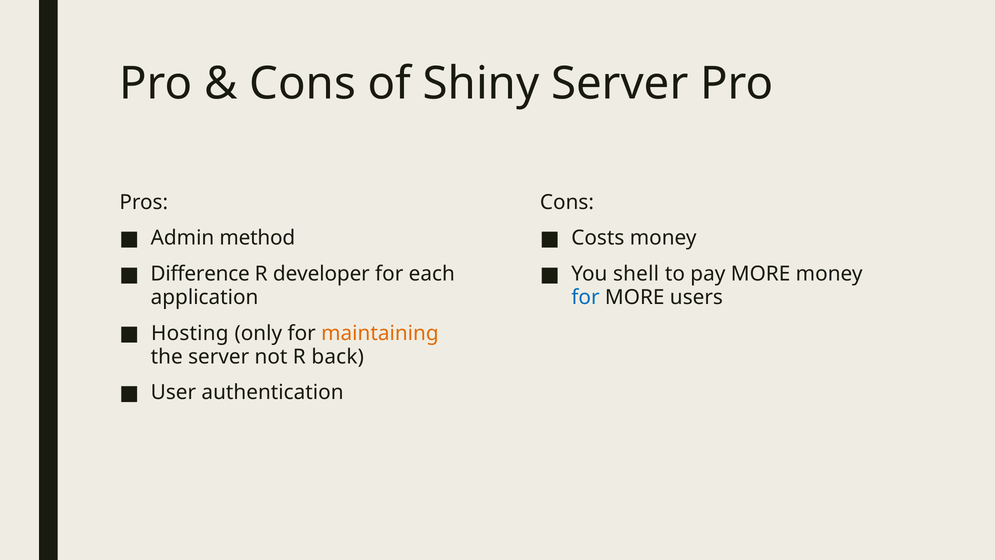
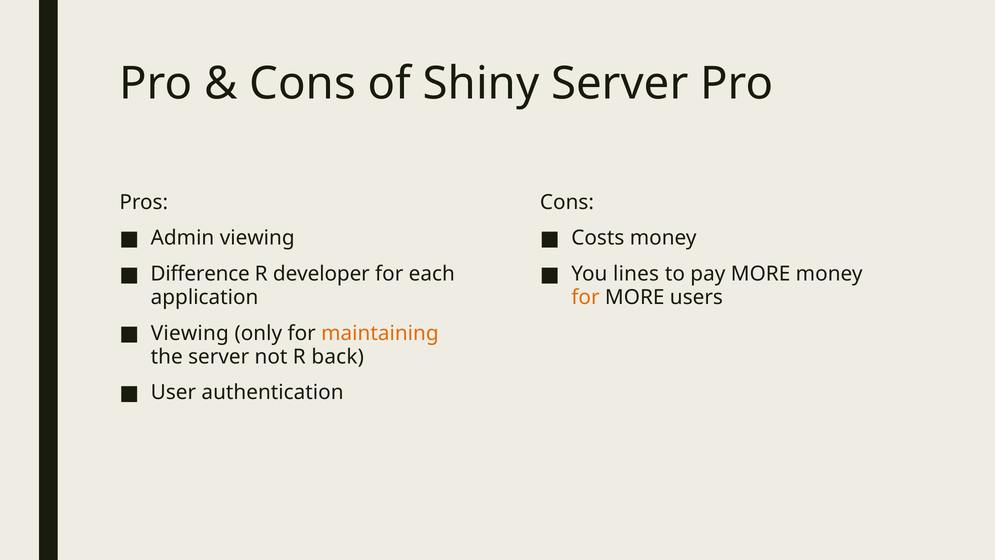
Admin method: method -> viewing (257, 238)
shell: shell -> lines (636, 274)
for colour: blue -> orange (585, 297)
Hosting: Hosting -> Viewing (190, 333)
